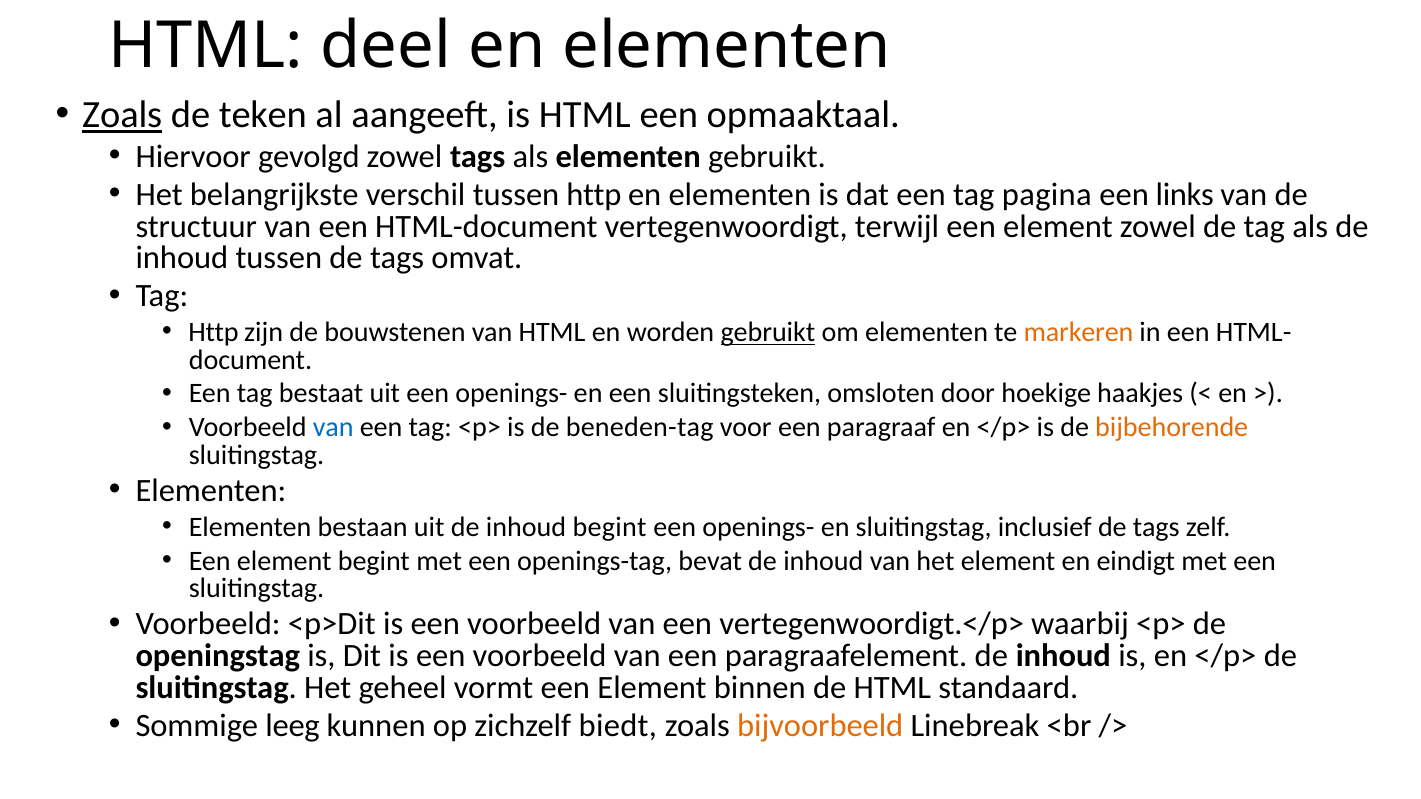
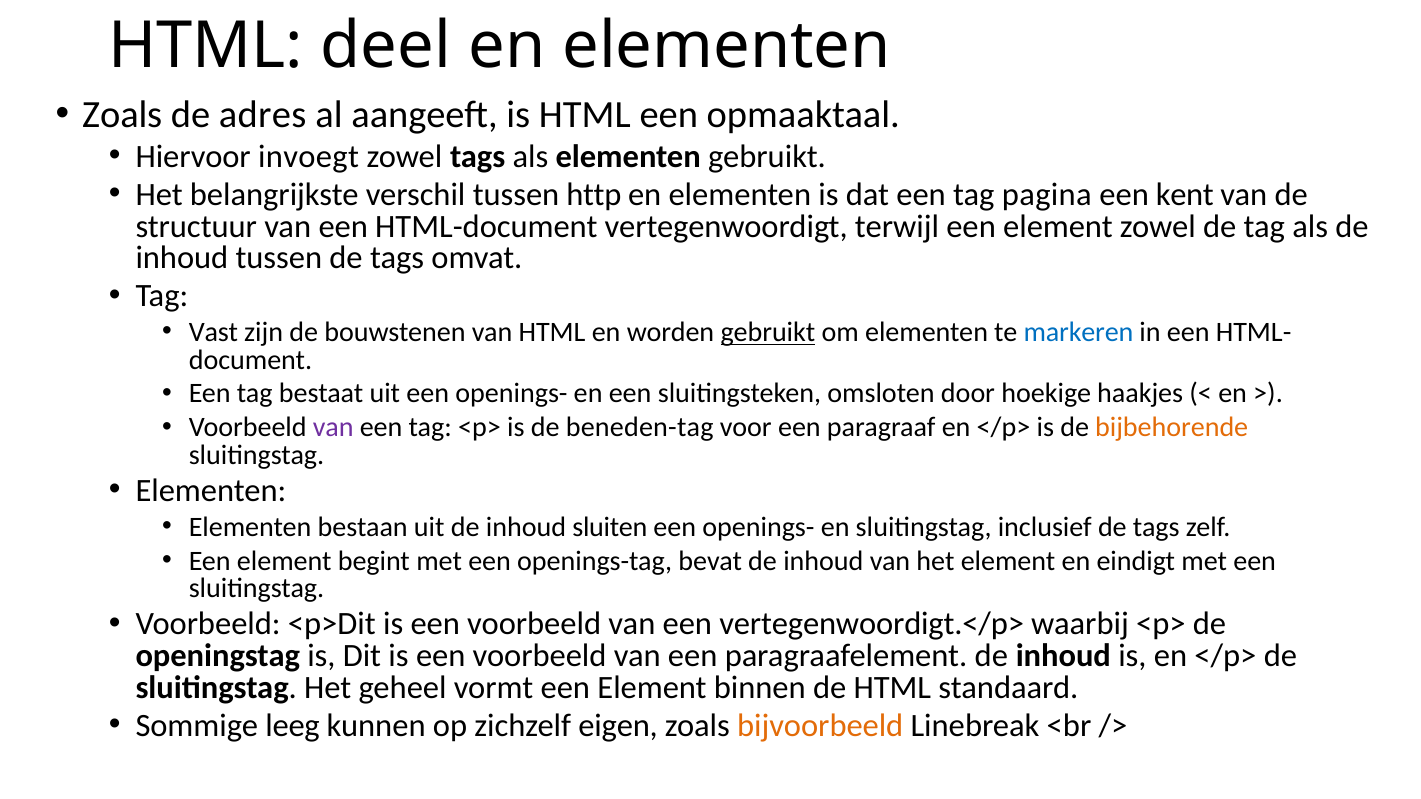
Zoals underline: present -> none (122, 115)
teken: teken -> adres (263, 115)
gevolgd: gevolgd -> invoegt (309, 156)
links: links -> kent (1185, 195)
Http: Http -> Vast (213, 333)
markeren colour: orange -> blue (1078, 333)
van colour: blue -> purple (333, 428)
inhoud begint: begint -> sluiten (610, 527)
biedt: biedt -> eigen (618, 726)
